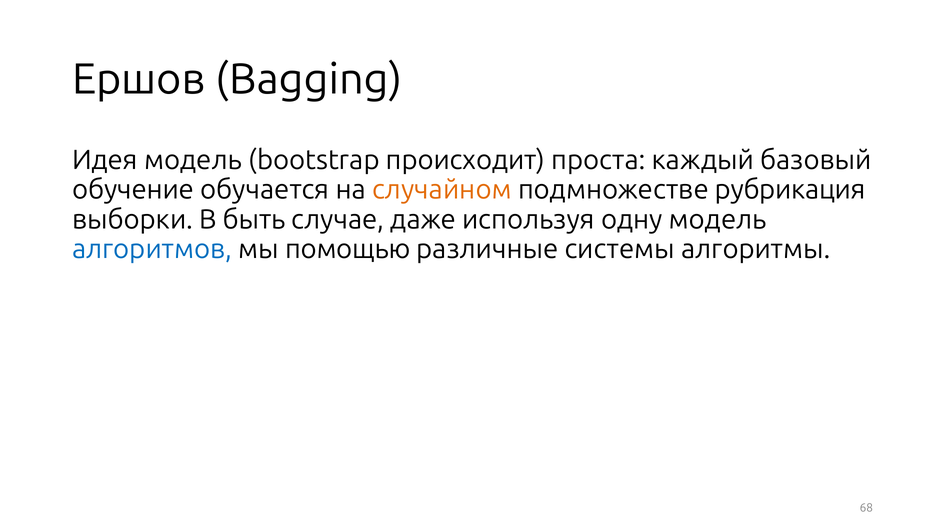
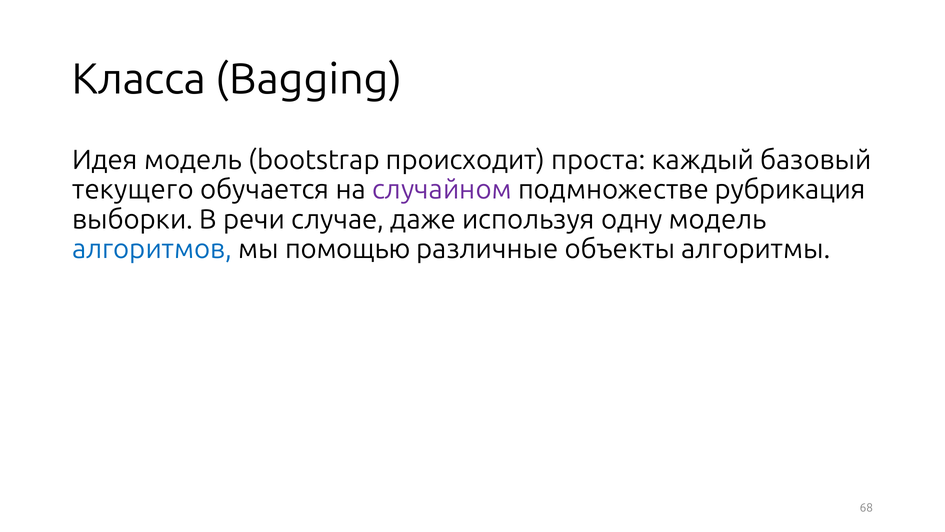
Ершов: Ершов -> Класса (139, 79)
обучение: обучение -> текущего (133, 190)
случайном colour: orange -> purple (442, 190)
быть: быть -> речи (254, 219)
системы: системы -> объекты (620, 249)
